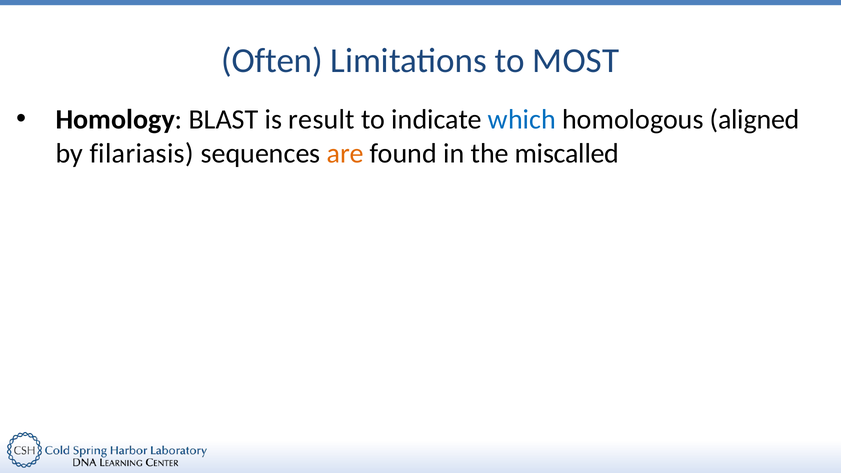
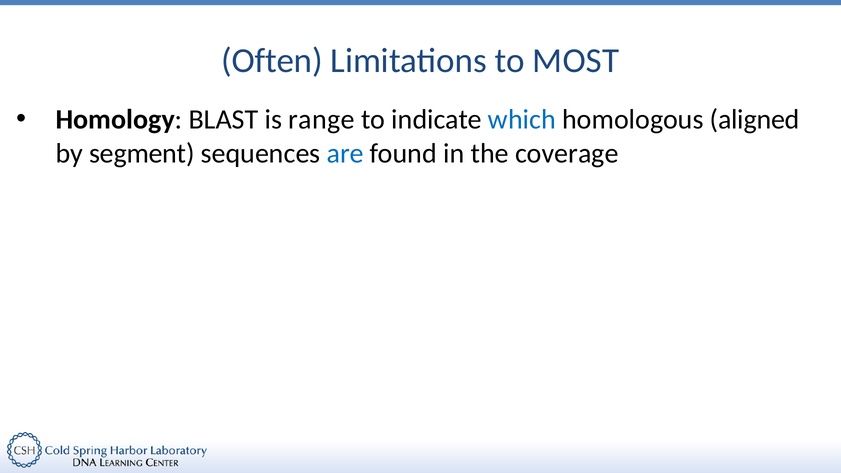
result: result -> range (321, 120)
filariasis: filariasis -> segment (142, 153)
are colour: orange -> blue (345, 153)
miscalled: miscalled -> coverage (567, 153)
